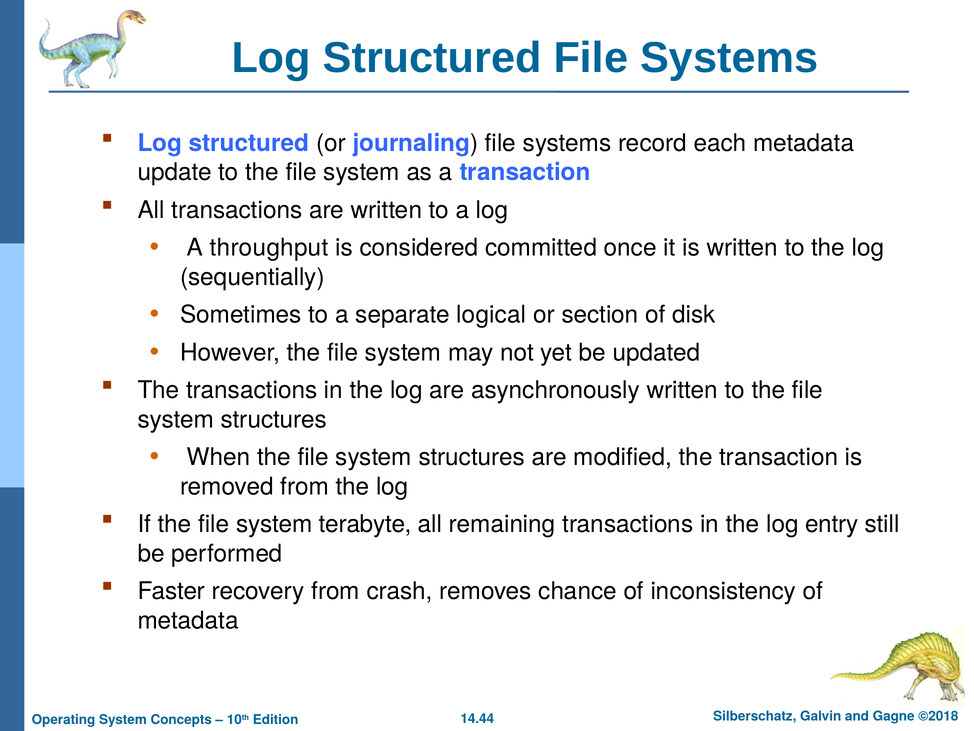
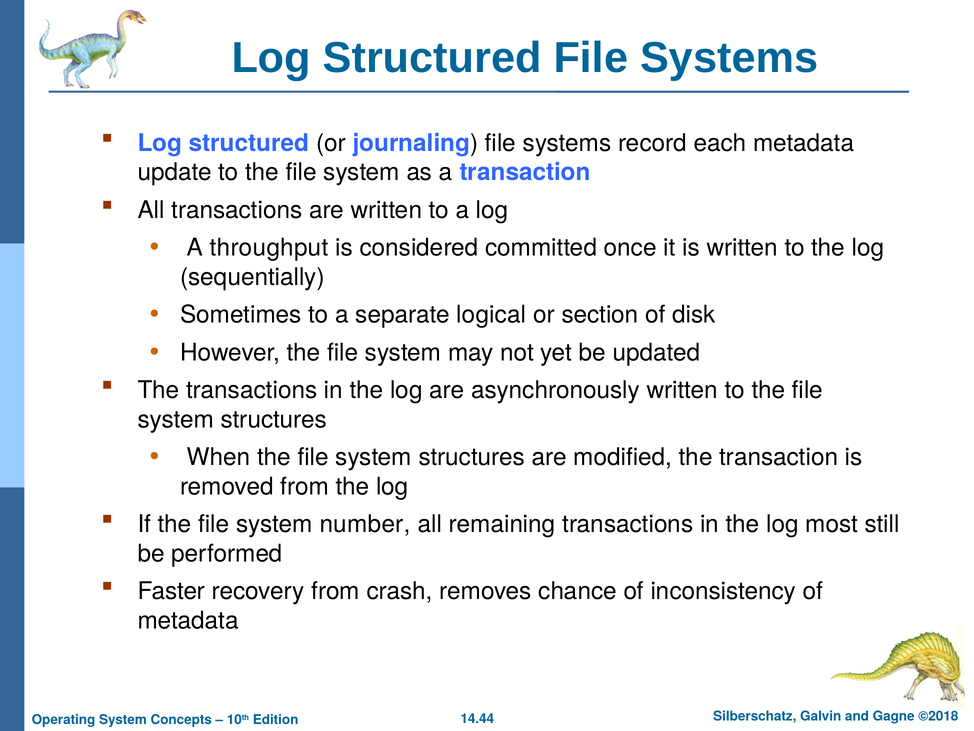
terabyte: terabyte -> number (365, 524)
entry: entry -> most (832, 524)
